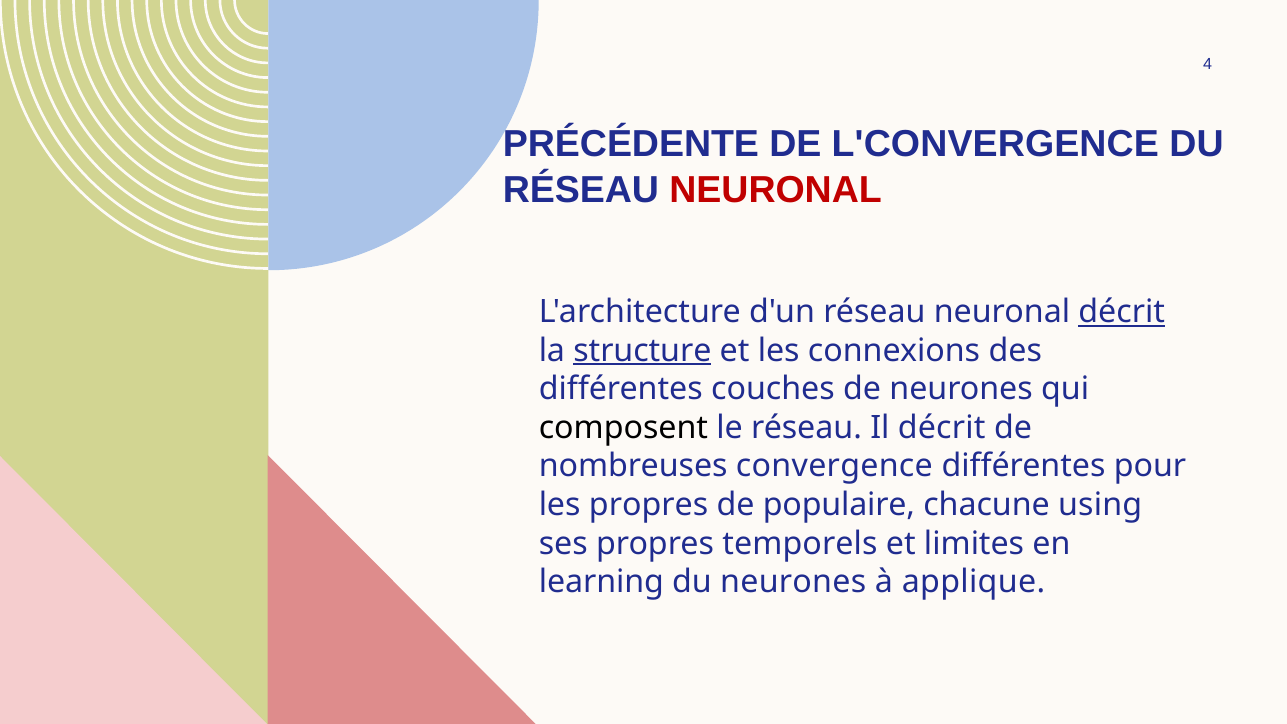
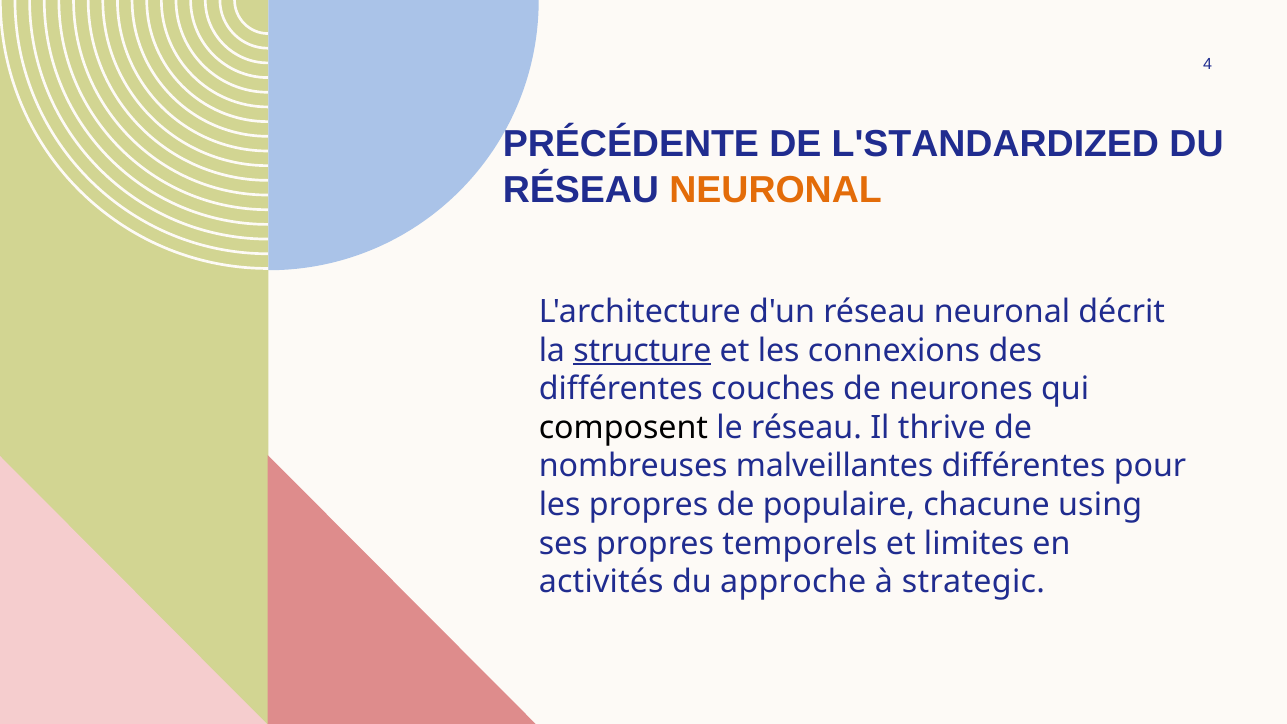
L'CONVERGENCE: L'CONVERGENCE -> L'STANDARDIZED (995, 145)
NEURONAL colour: red -> orange (776, 190)
décrit underline: present -> none (1122, 312)
Il décrit: décrit -> thrive (942, 428)
convergence: convergence -> malveillantes (835, 466)
learning: learning -> activités (601, 582)
du neurones: neurones -> approche (793, 582)
applique: applique -> strategic (973, 582)
